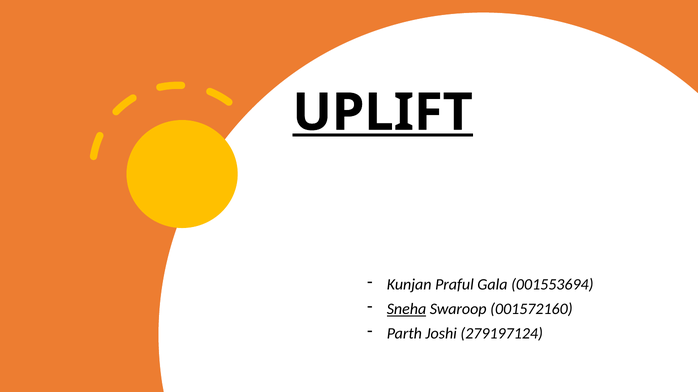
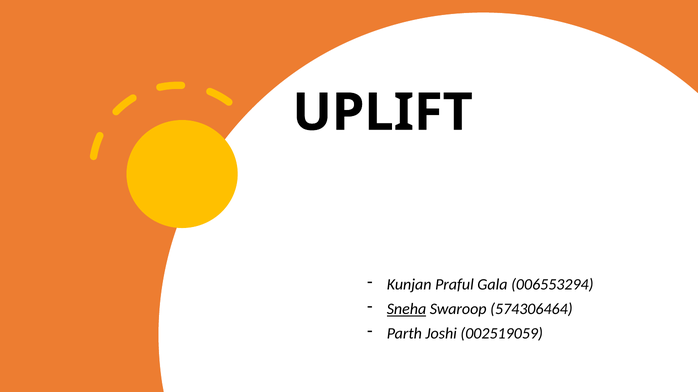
UPLIFT underline: present -> none (383, 113)
001553694: 001553694 -> 006553294 (552, 285)
001572160: 001572160 -> 574306464 (531, 309)
279197124: 279197124 -> 002519059 (502, 334)
